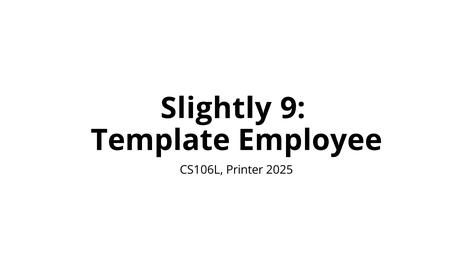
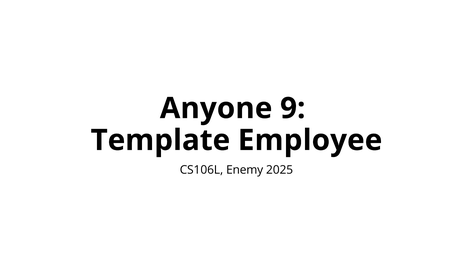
Slightly: Slightly -> Anyone (216, 108)
Printer: Printer -> Enemy (245, 170)
